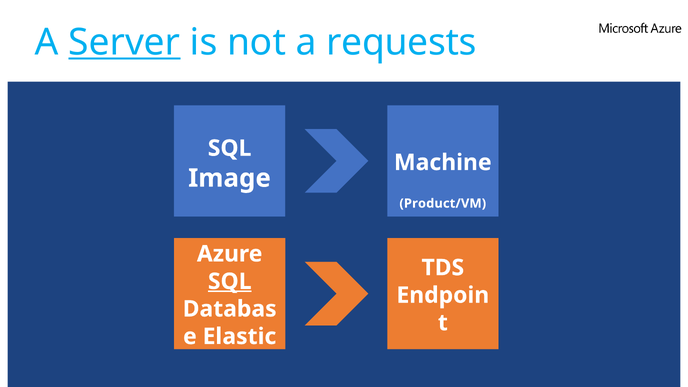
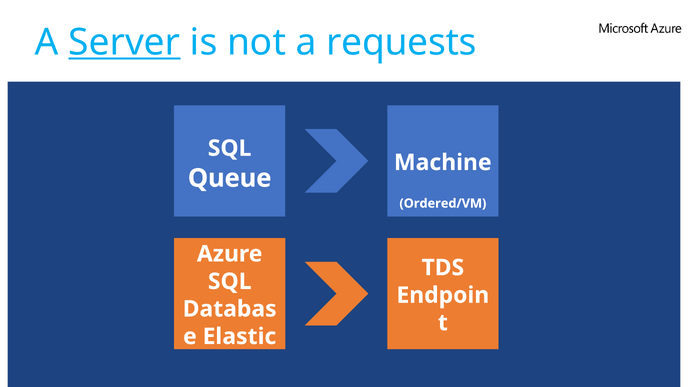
Image: Image -> Queue (230, 178)
Product/VM: Product/VM -> Ordered/VM (443, 203)
SQL underline: present -> none (230, 281)
